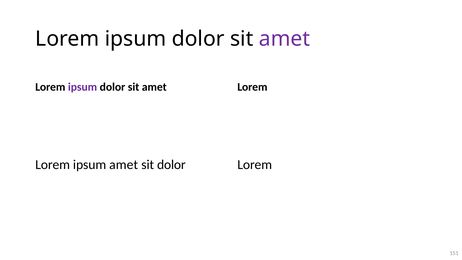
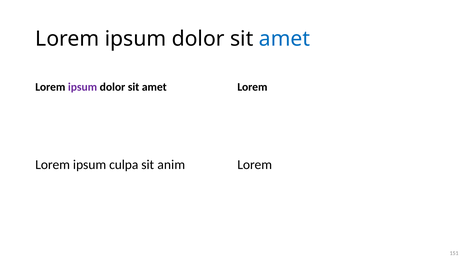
amet colour: purple -> blue (284, 39)
ipsum amet: amet -> culpa (124, 165)
sit dolor: dolor -> anim (171, 165)
